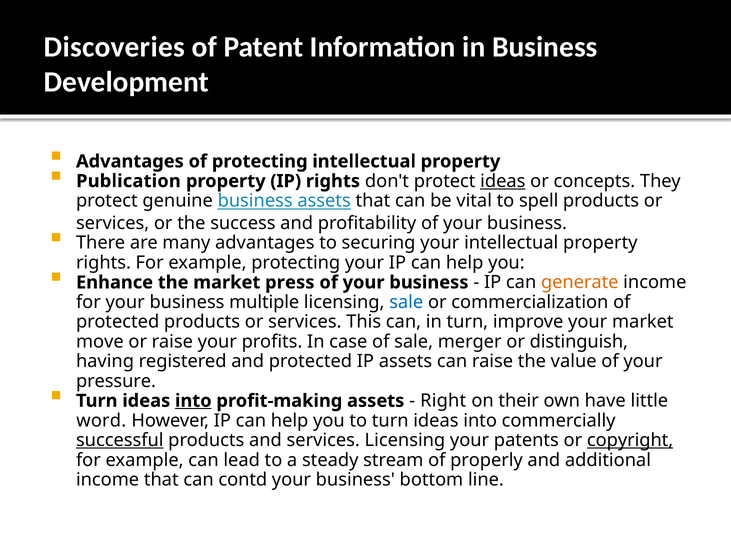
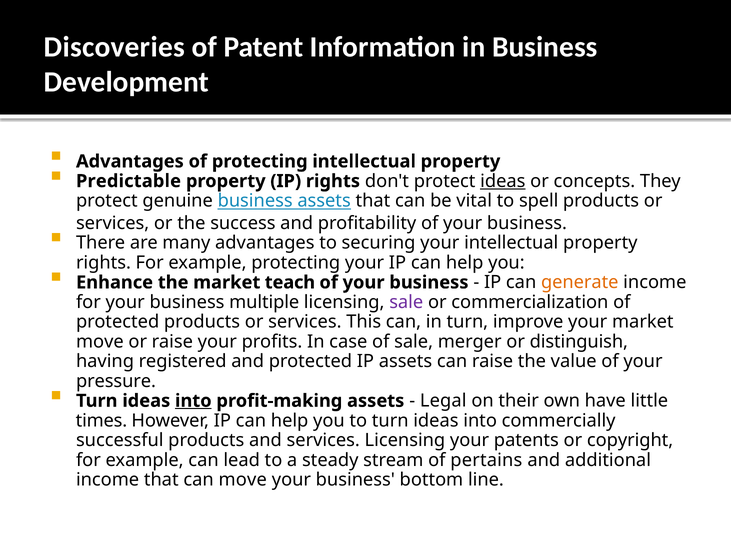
Publication: Publication -> Predictable (129, 181)
press: press -> teach (290, 283)
sale colour: blue -> purple (406, 302)
Right: Right -> Legal (443, 401)
word: word -> times (101, 421)
successful underline: present -> none (120, 440)
copyright underline: present -> none (630, 440)
properly: properly -> pertains (486, 460)
can contd: contd -> move (243, 480)
